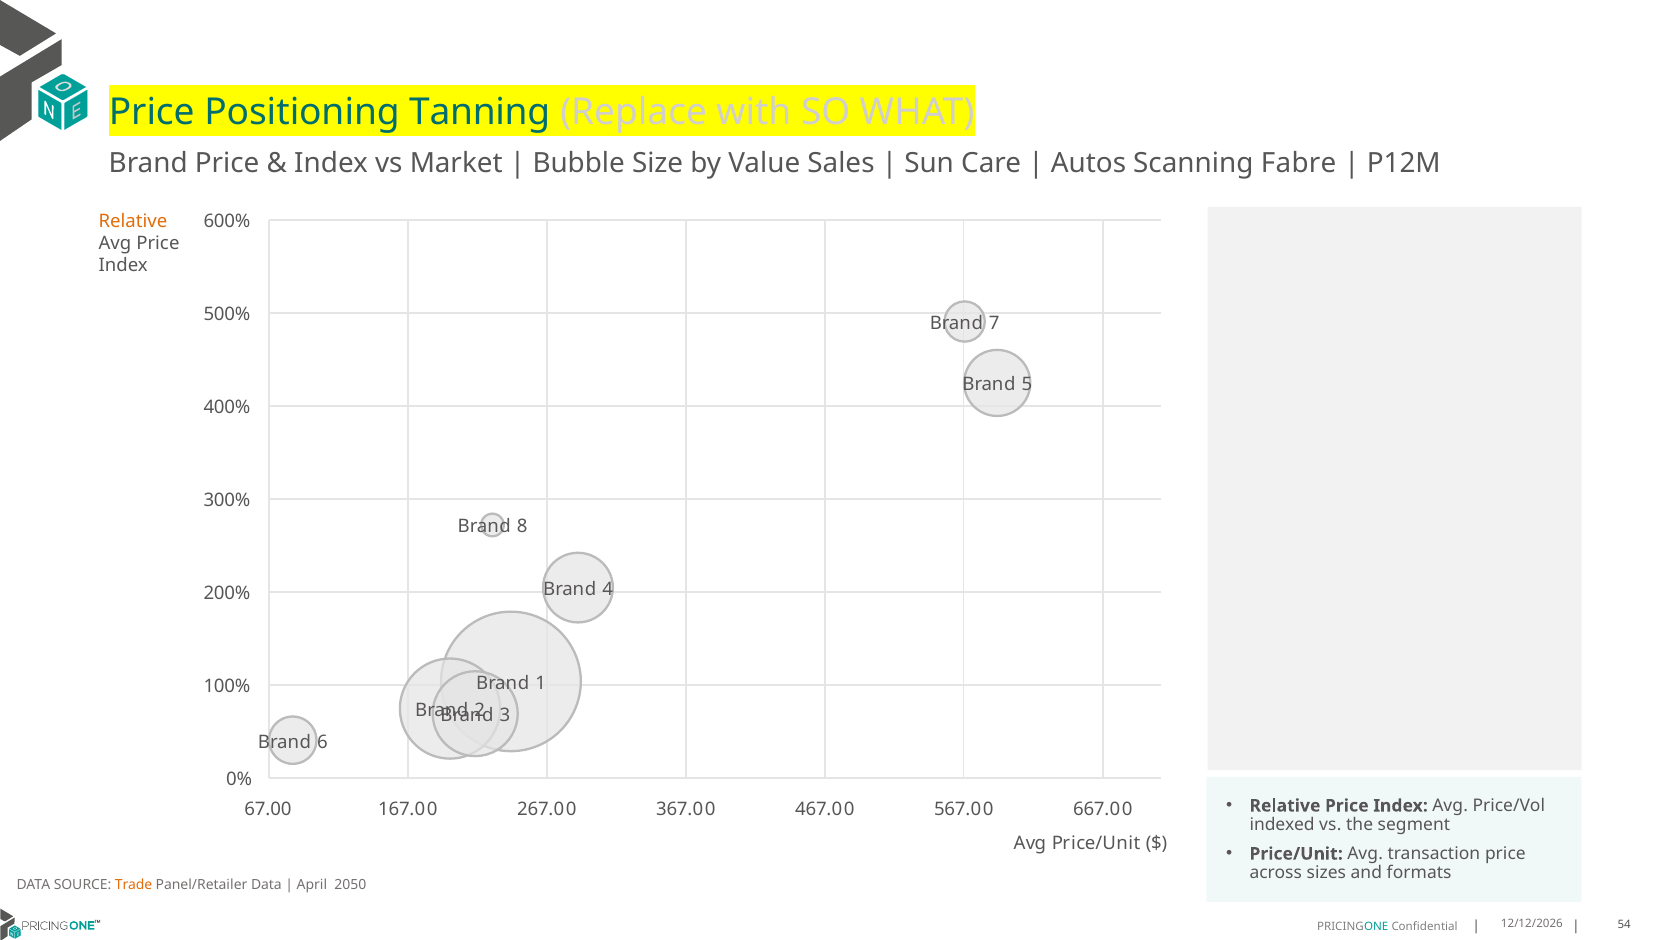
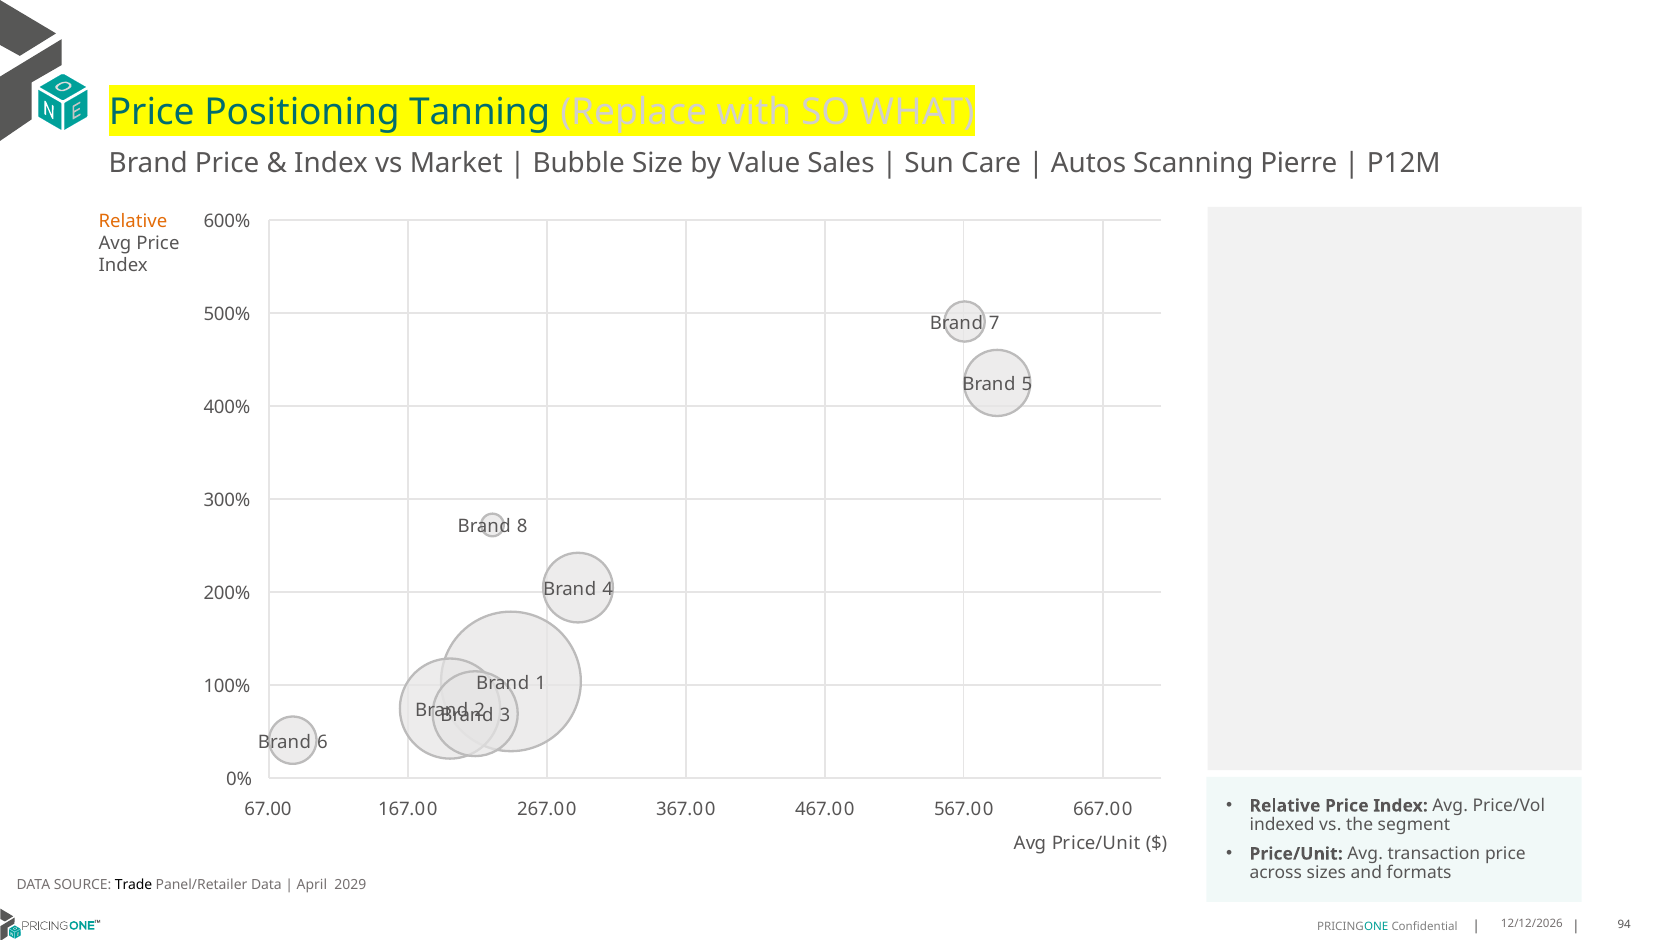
Fabre: Fabre -> Pierre (1299, 163)
Trade colour: orange -> black (134, 886)
2050: 2050 -> 2029 (350, 886)
54: 54 -> 94 (1624, 925)
